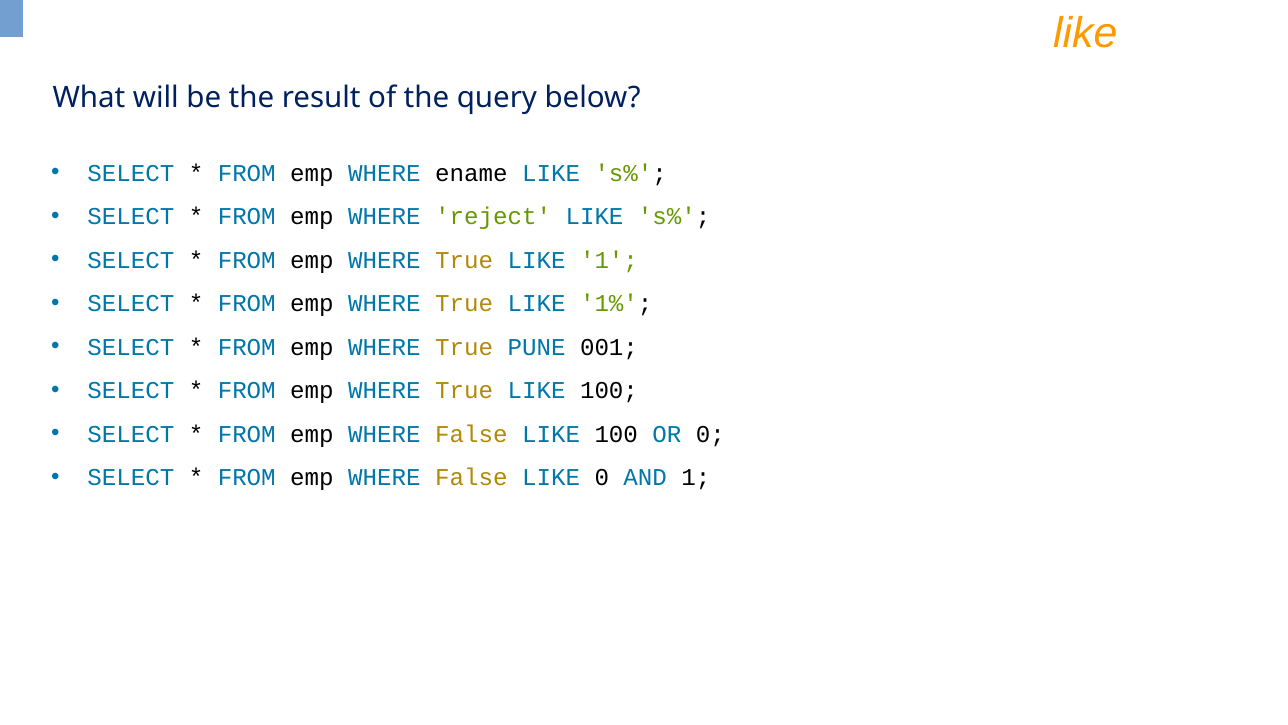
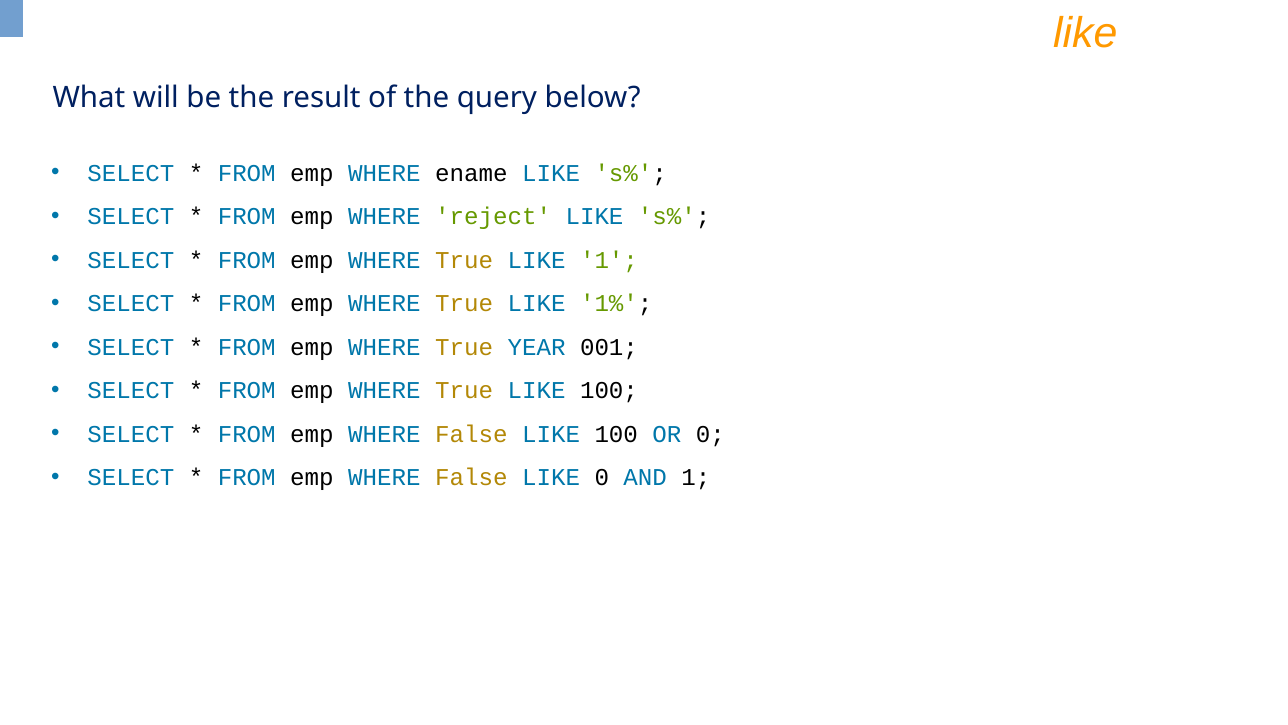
PUNE: PUNE -> YEAR (537, 347)
